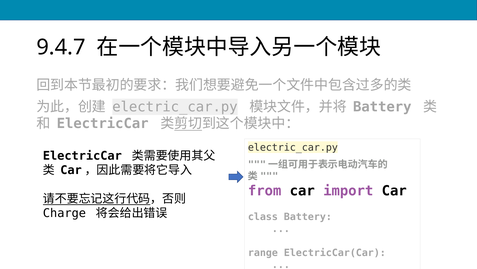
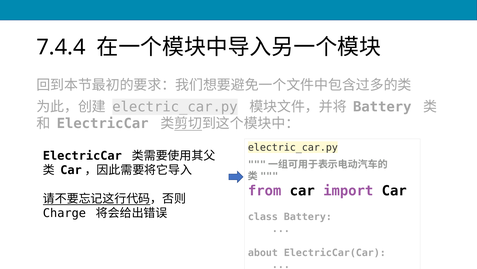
9.4.7: 9.4.7 -> 7.4.4 (61, 47)
range: range -> about (263, 252)
